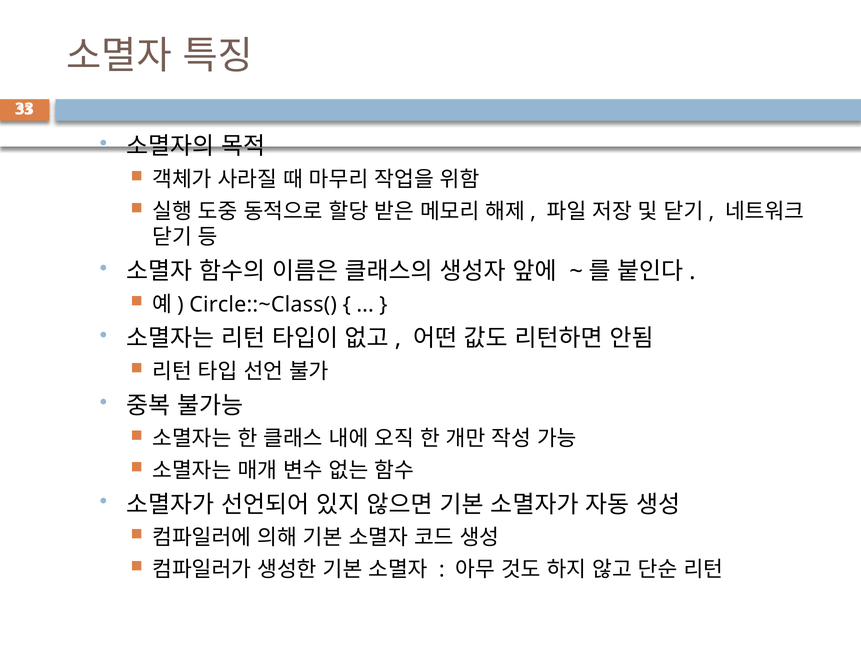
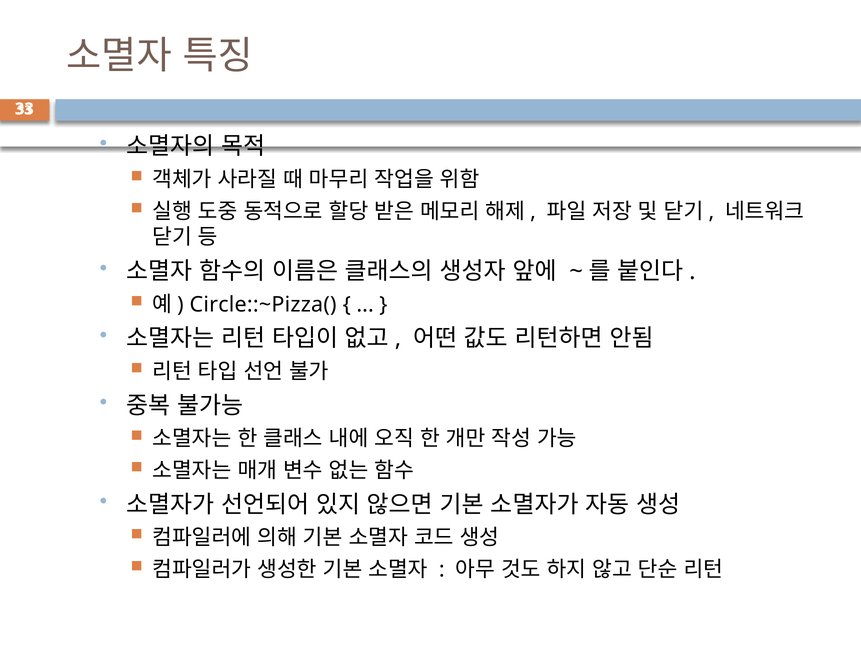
Circle::~Class(: Circle::~Class( -> Circle::~Pizza( (263, 304)
